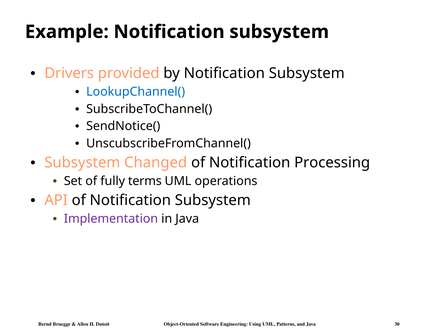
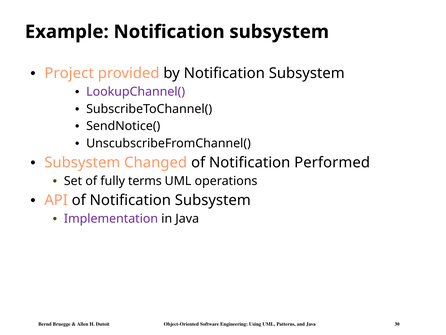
Drivers: Drivers -> Project (69, 73)
LookupChannel( colour: blue -> purple (136, 92)
Processing: Processing -> Performed (332, 162)
